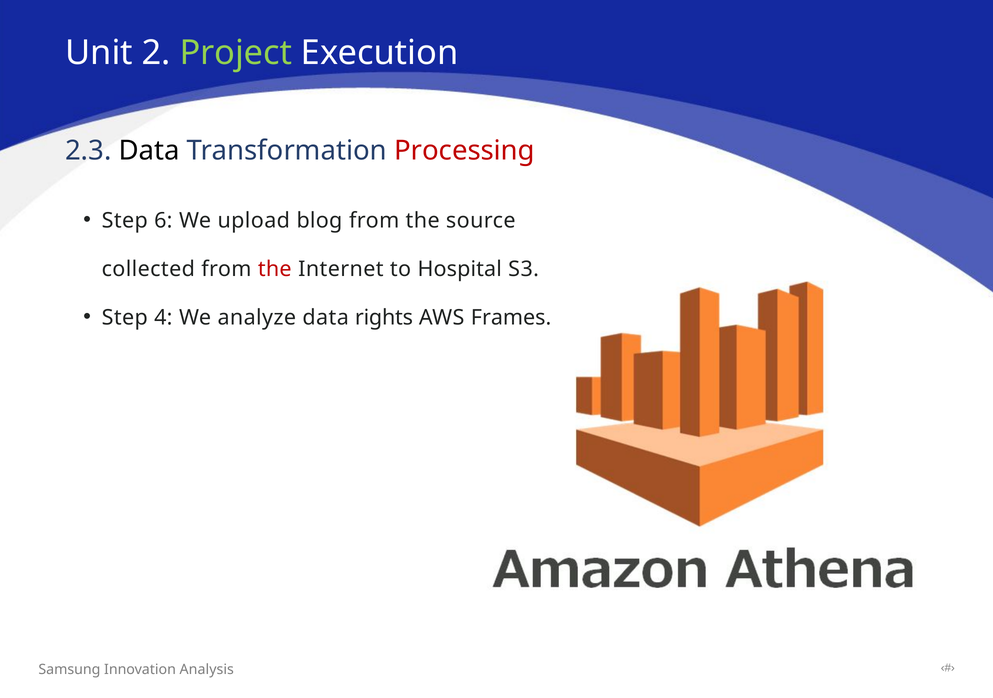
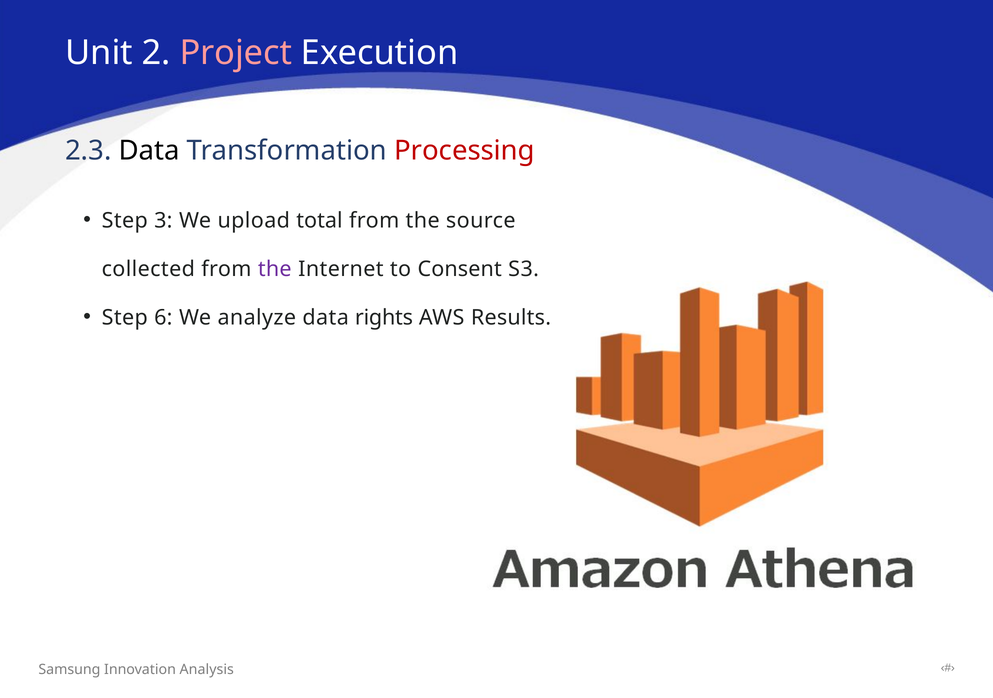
Project colour: light green -> pink (236, 53)
6: 6 -> 3 (163, 221)
blog: blog -> total (319, 221)
the colour: red -> purple (275, 269)
Hospital: Hospital -> Consent (460, 269)
4: 4 -> 6 (163, 318)
Frames: Frames -> Results (511, 318)
